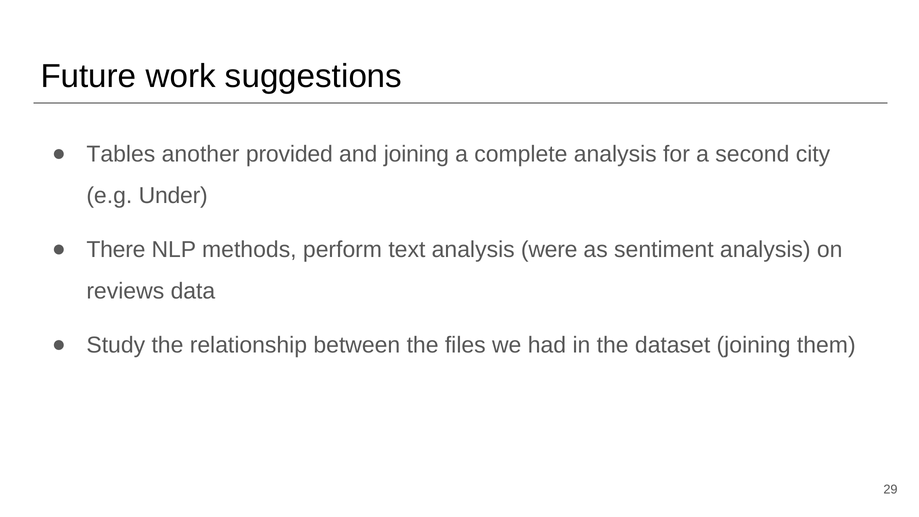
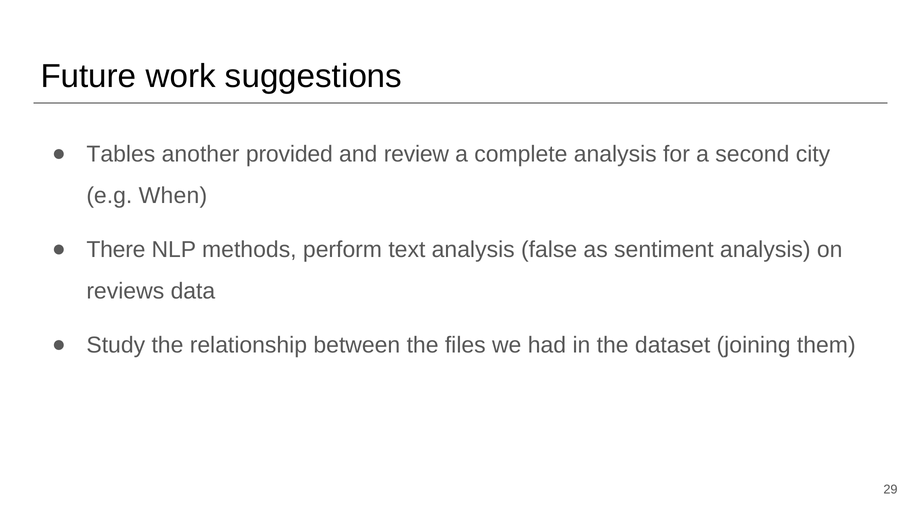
and joining: joining -> review (416, 154)
Under: Under -> When (173, 196)
were: were -> false (549, 250)
